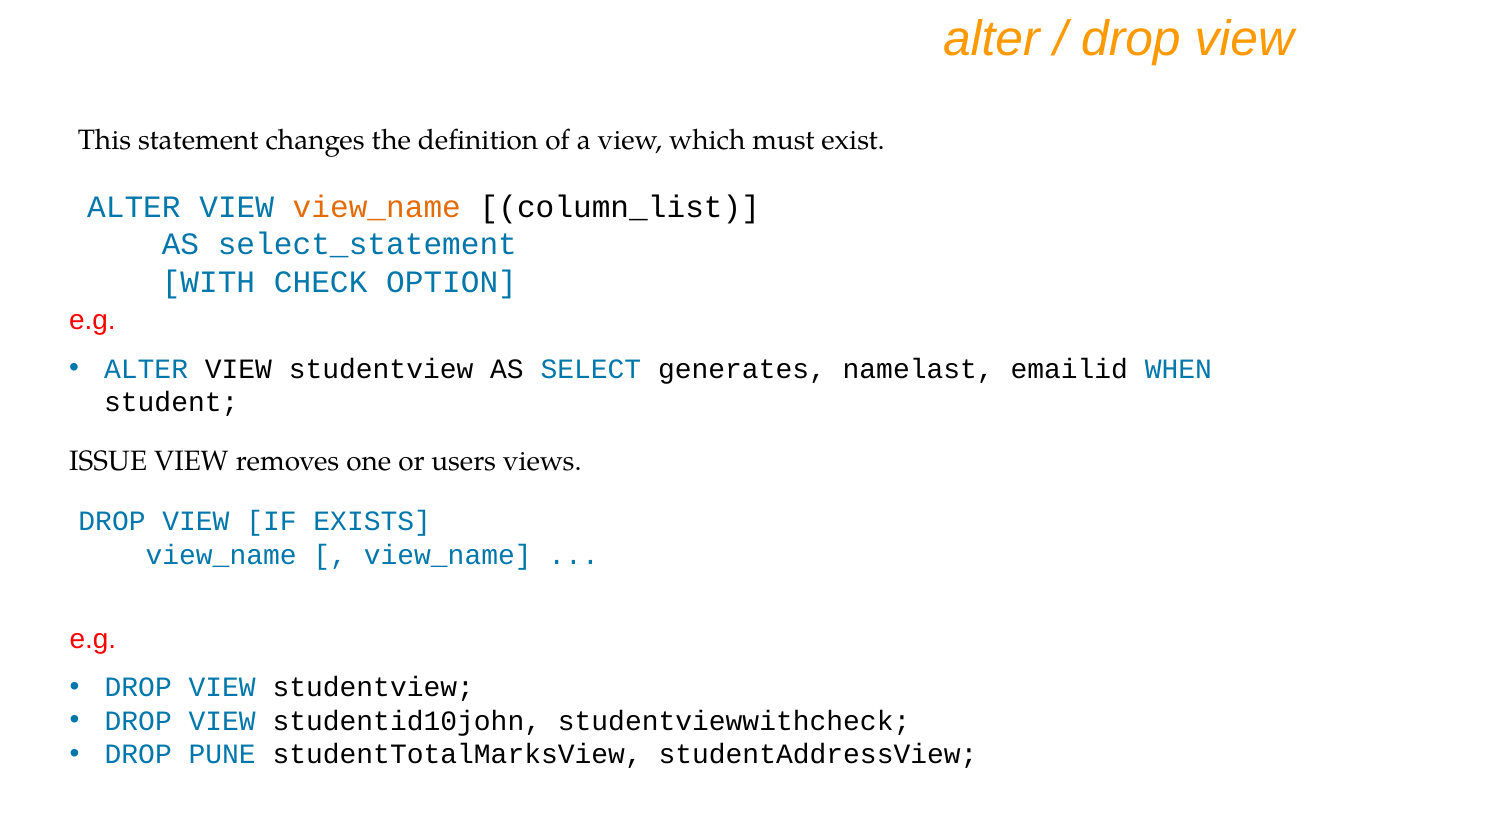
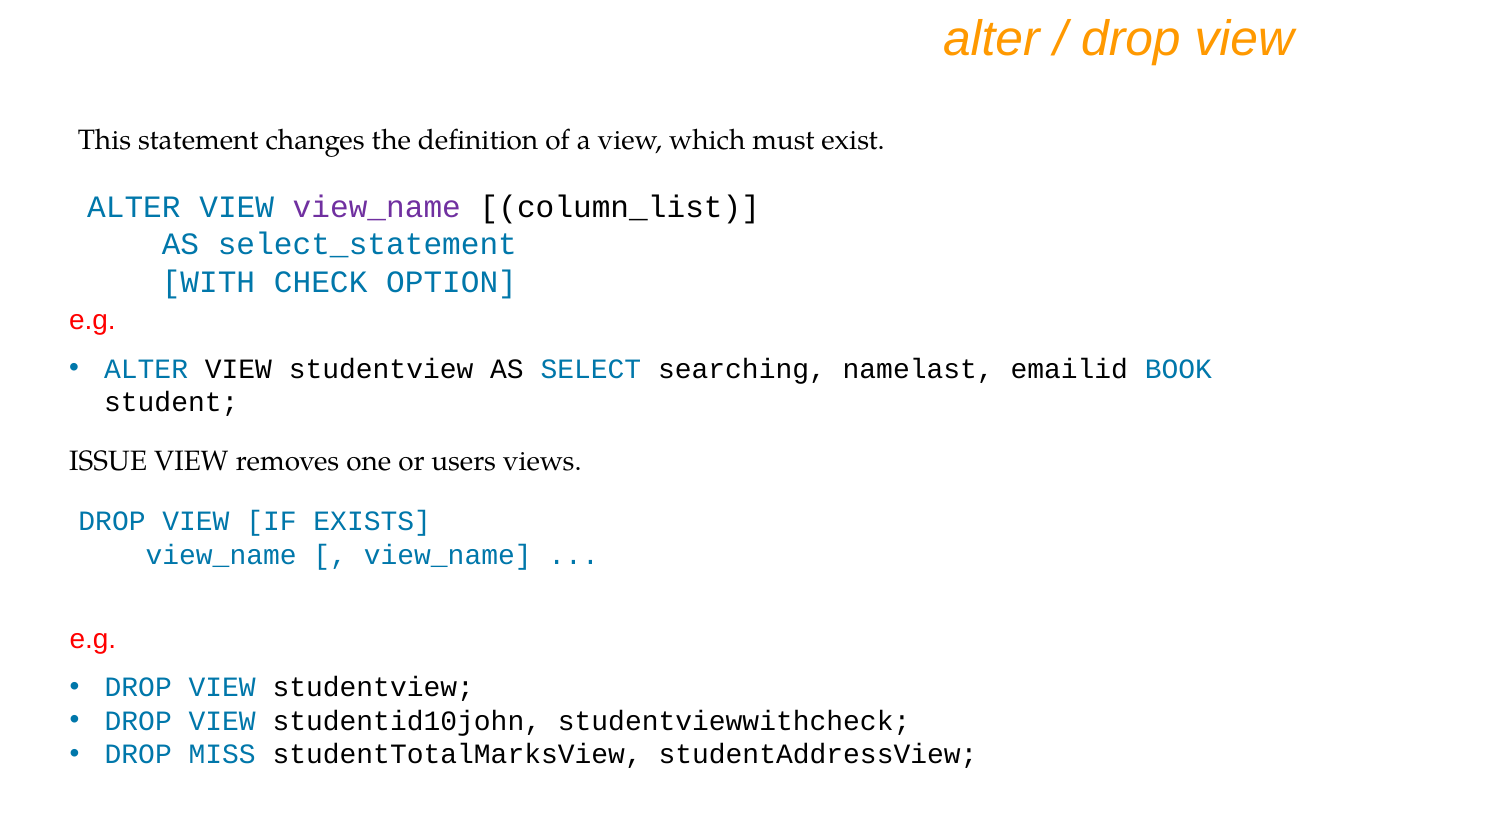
view_name colour: orange -> purple (377, 207)
generates: generates -> searching (742, 369)
WHEN: WHEN -> BOOK (1178, 369)
PUNE: PUNE -> MISS (222, 755)
